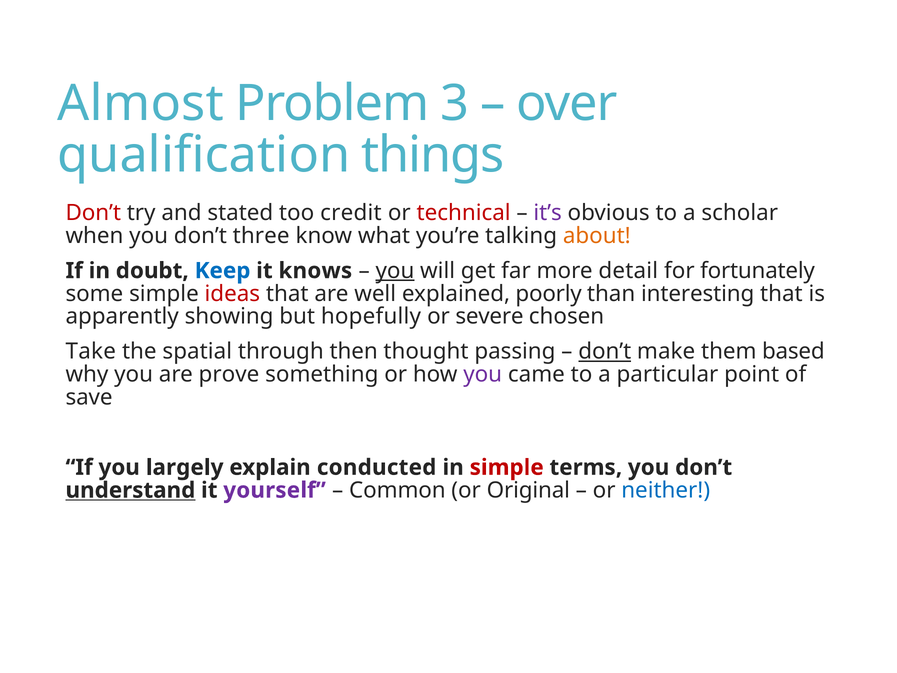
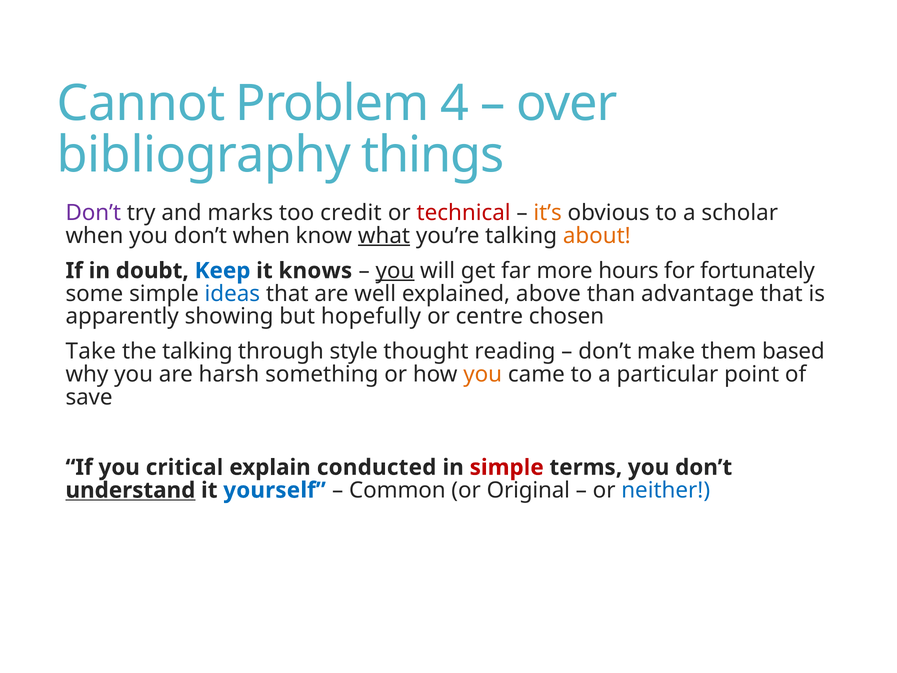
Almost: Almost -> Cannot (141, 103)
3: 3 -> 4 (455, 103)
qualification: qualification -> bibliography (204, 155)
Don’t colour: red -> purple (93, 213)
stated: stated -> marks (240, 213)
it’s colour: purple -> orange (548, 213)
don’t three: three -> when (261, 236)
what underline: none -> present (384, 236)
detail: detail -> hours (628, 271)
ideas colour: red -> blue (232, 294)
poorly: poorly -> above (548, 294)
interesting: interesting -> advantage (698, 294)
severe: severe -> centre (489, 316)
the spatial: spatial -> talking (197, 351)
then: then -> style (354, 351)
passing: passing -> reading (515, 351)
don’t underline: present -> none (605, 351)
prove: prove -> harsh (229, 374)
you colour: purple -> orange (483, 374)
largely: largely -> critical (185, 467)
yourself colour: purple -> blue (275, 490)
